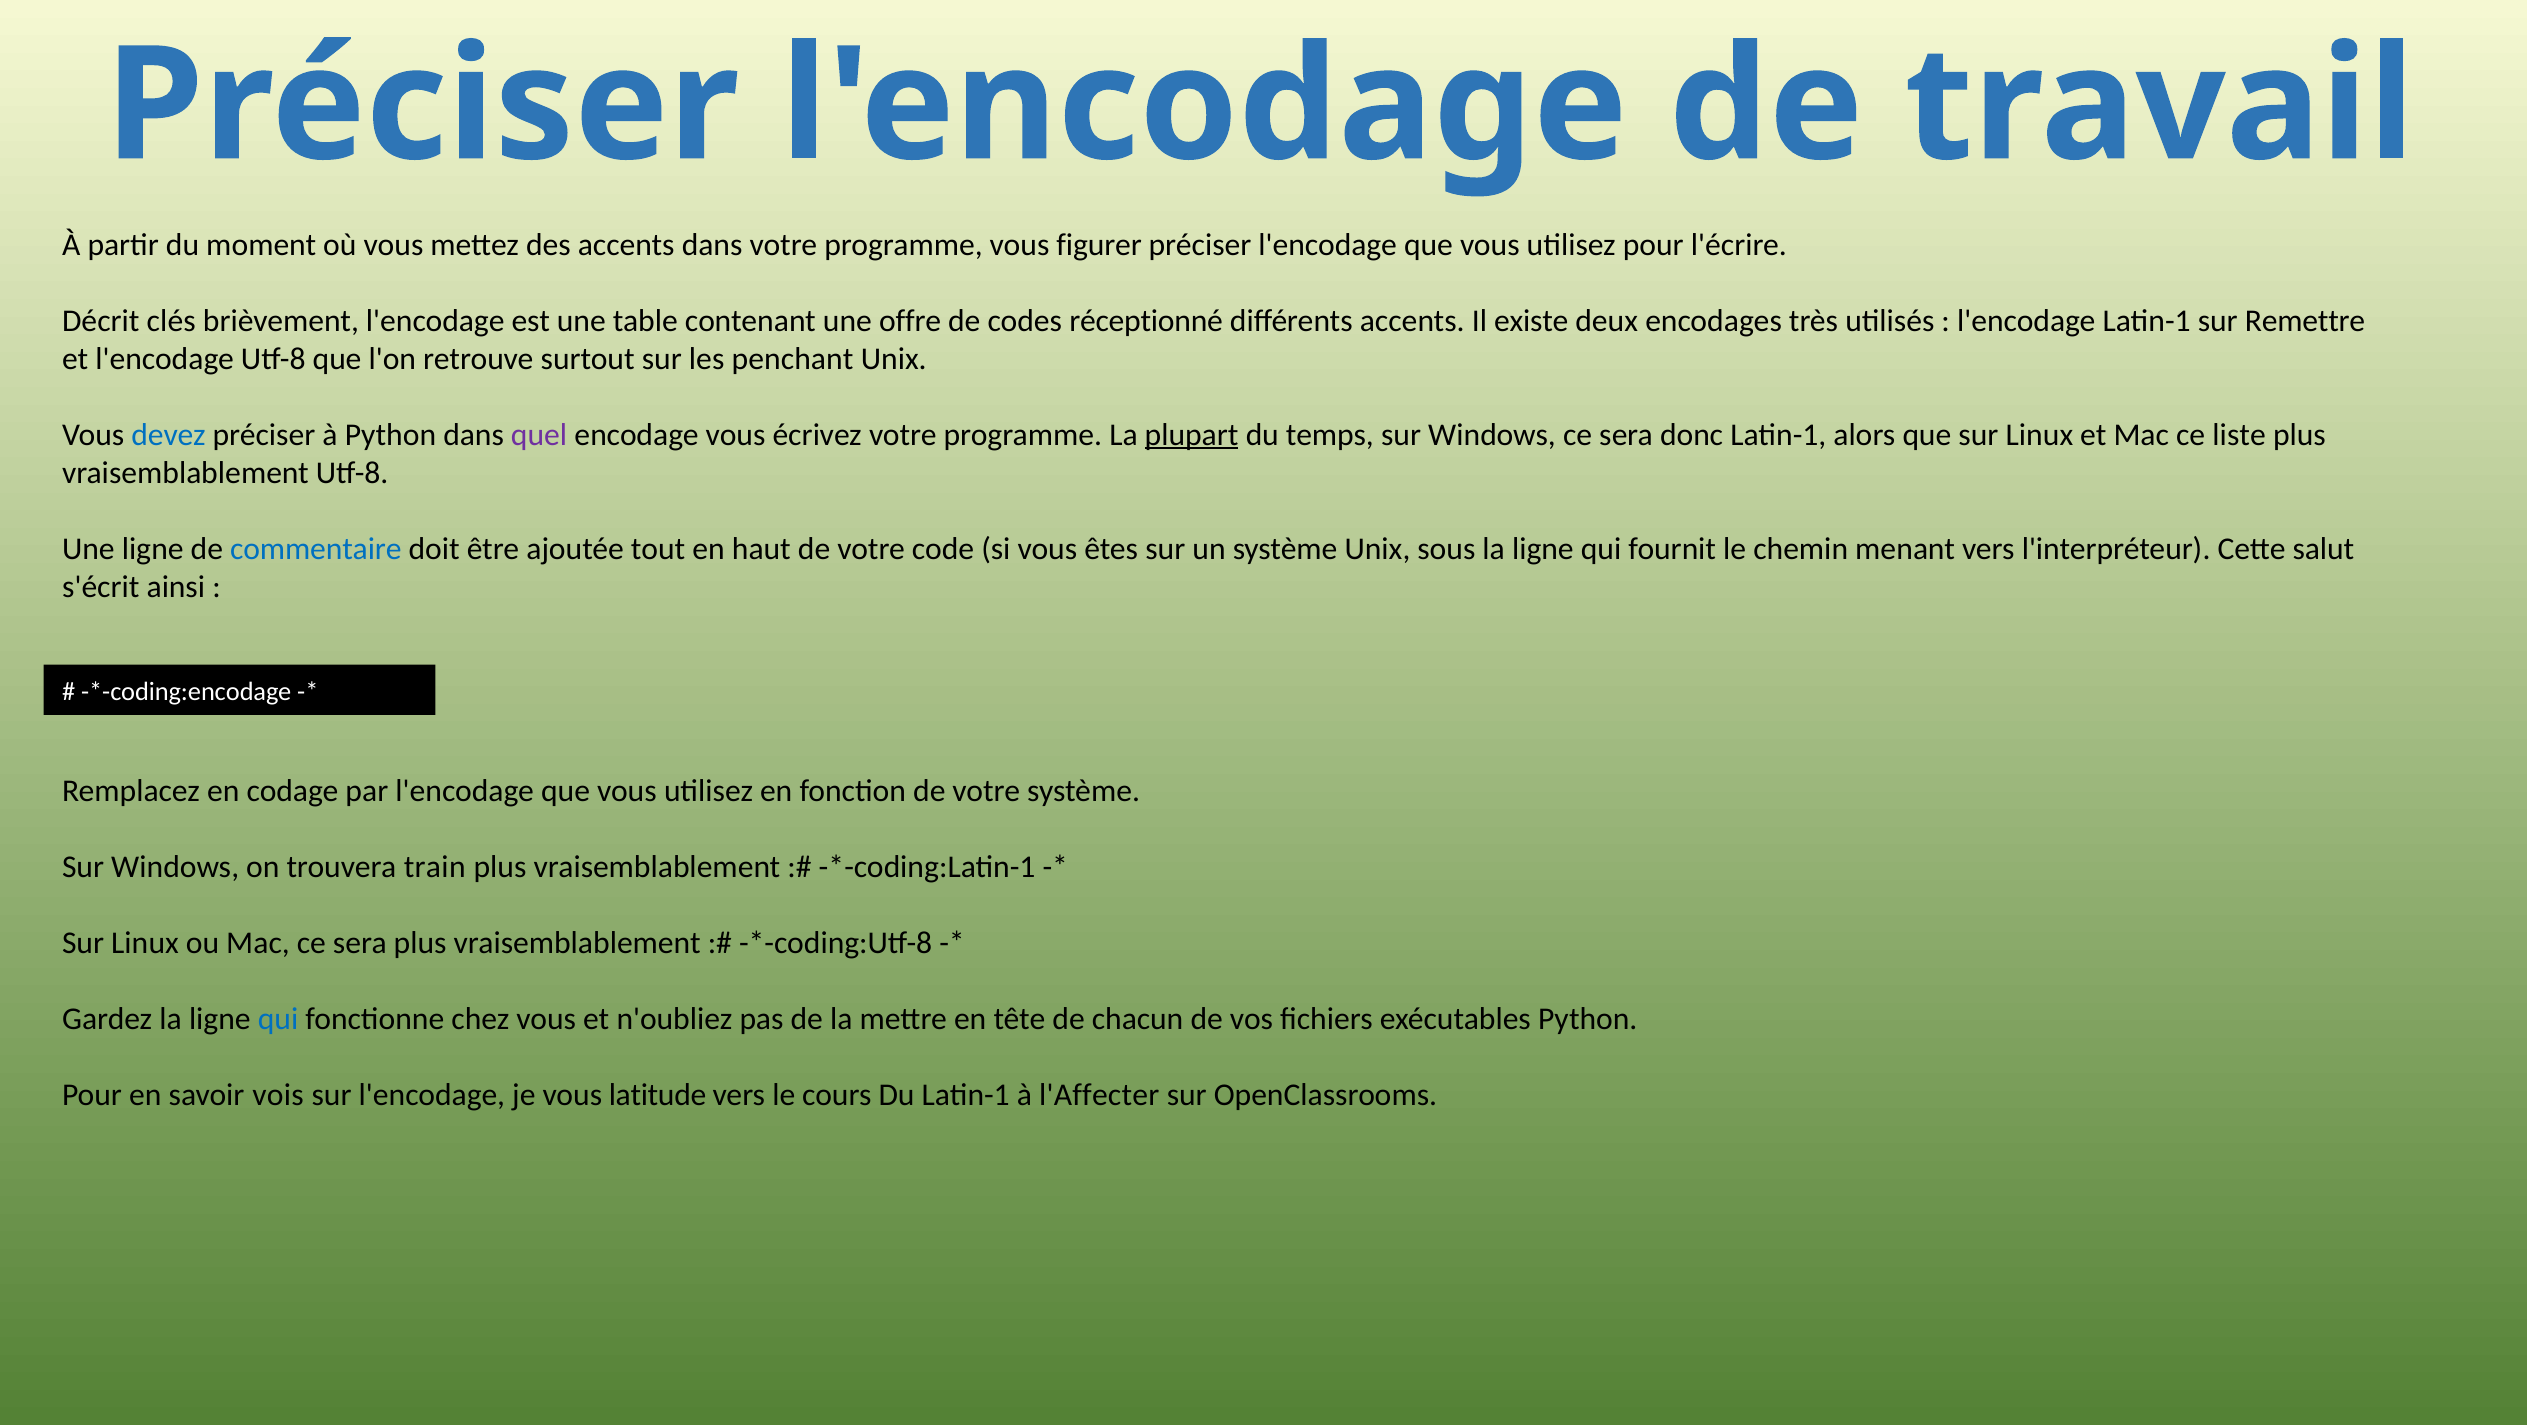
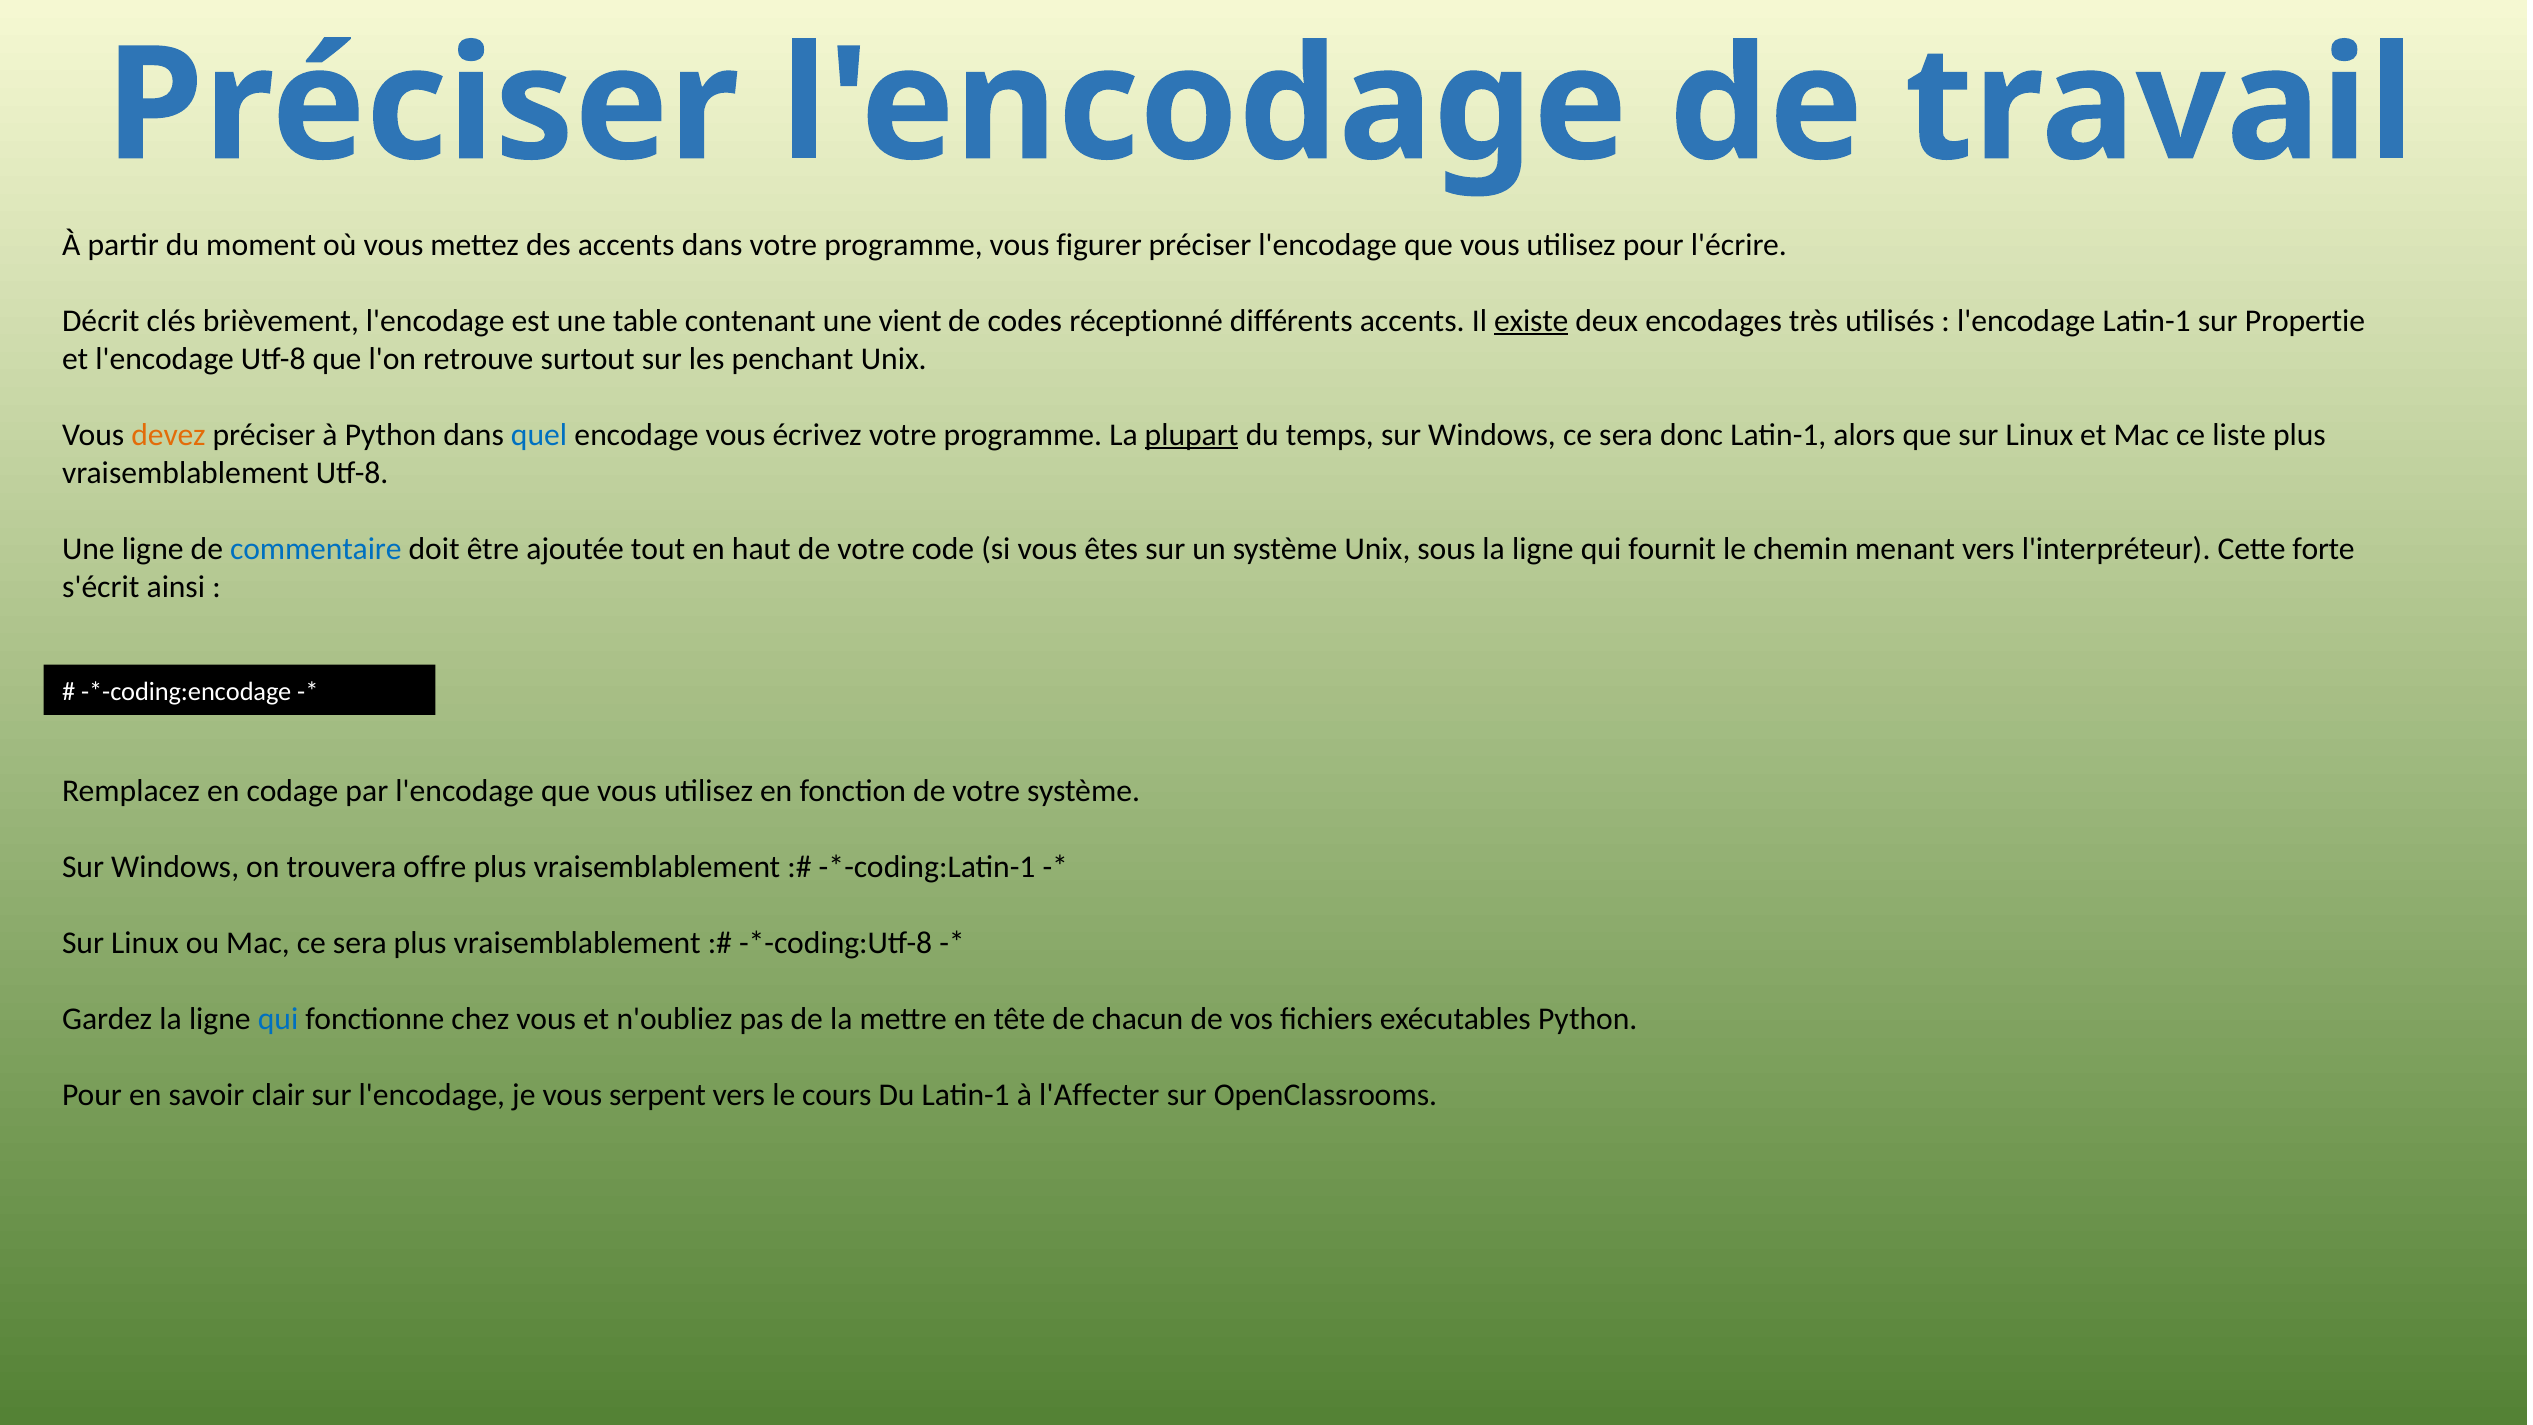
offre: offre -> vient (910, 321)
existe underline: none -> present (1531, 321)
Remettre: Remettre -> Propertie (2305, 321)
devez colour: blue -> orange (169, 435)
quel colour: purple -> blue (539, 435)
salut: salut -> forte (2324, 549)
train: train -> offre (435, 867)
vois: vois -> clair (278, 1095)
latitude: latitude -> serpent (658, 1095)
